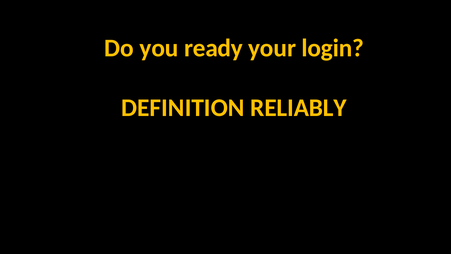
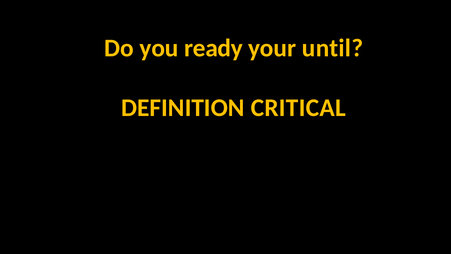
login: login -> until (333, 48)
RELIABLY: RELIABLY -> CRITICAL (298, 107)
